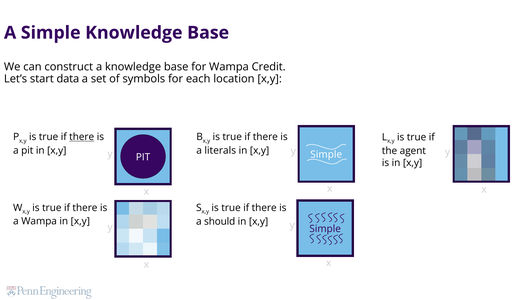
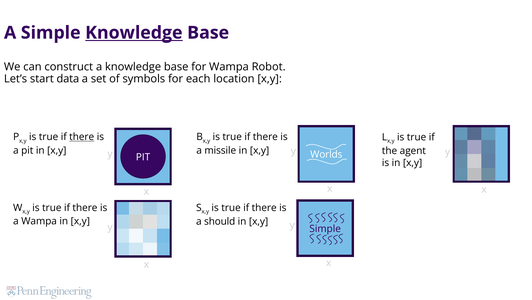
Knowledge underline: none -> present (134, 33)
Credit: Credit -> Robot (269, 67)
literals: literals -> missile (220, 150)
Simple: Simple -> Worlds (326, 154)
